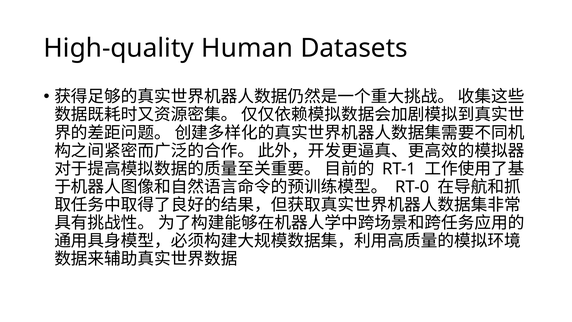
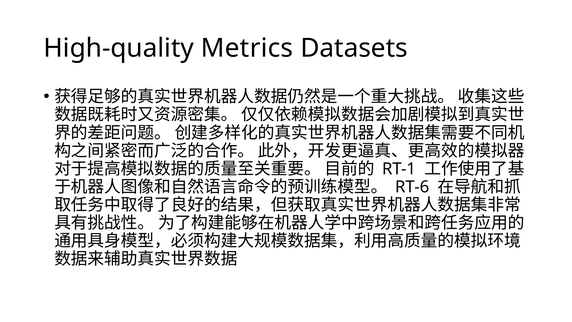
Human: Human -> Metrics (247, 48)
RT-0: RT-0 -> RT-6 (412, 187)
